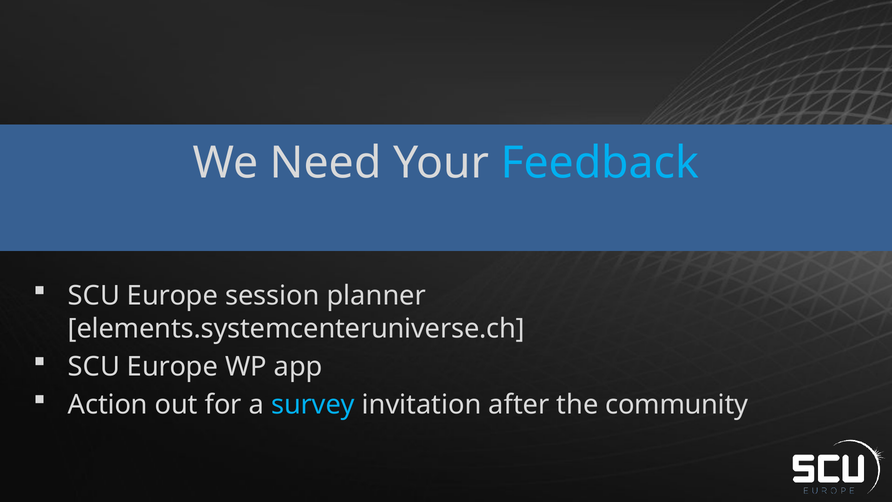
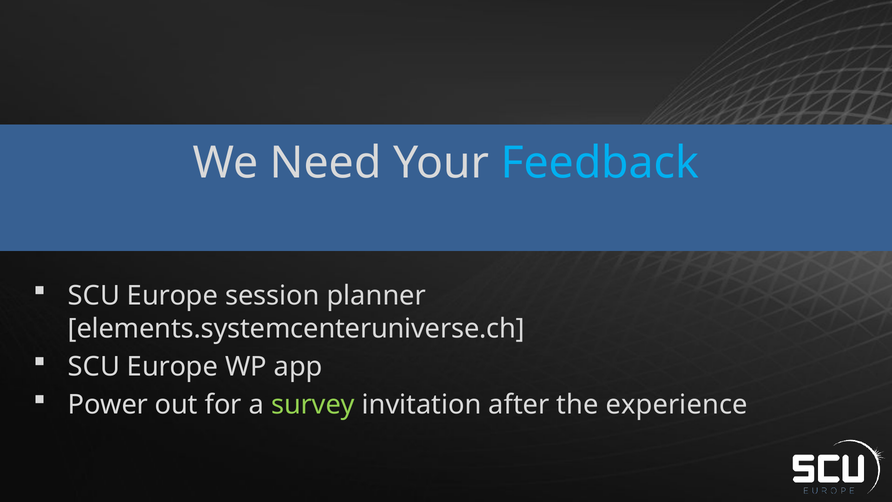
Action: Action -> Power (108, 405)
survey colour: light blue -> light green (313, 405)
community: community -> experience (677, 405)
